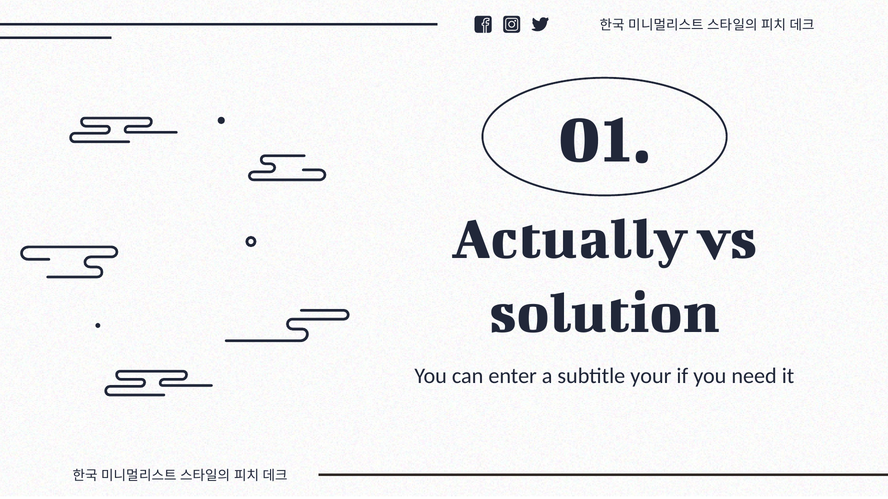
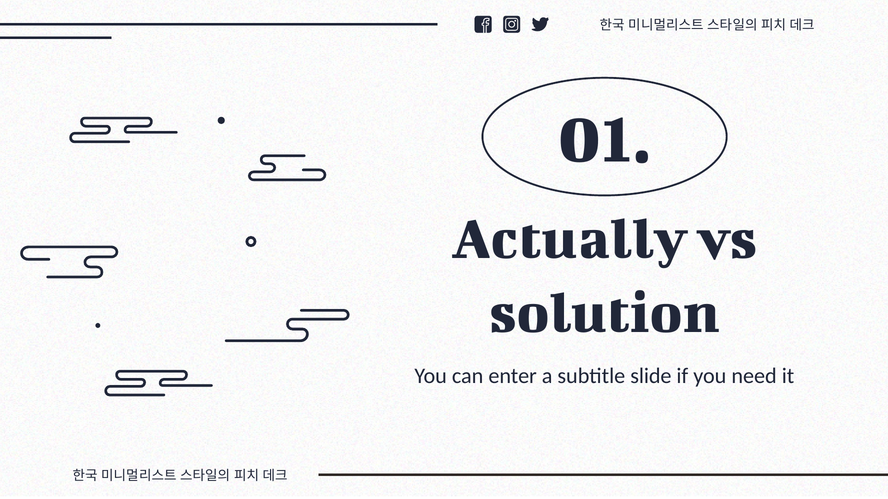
your: your -> slide (651, 376)
